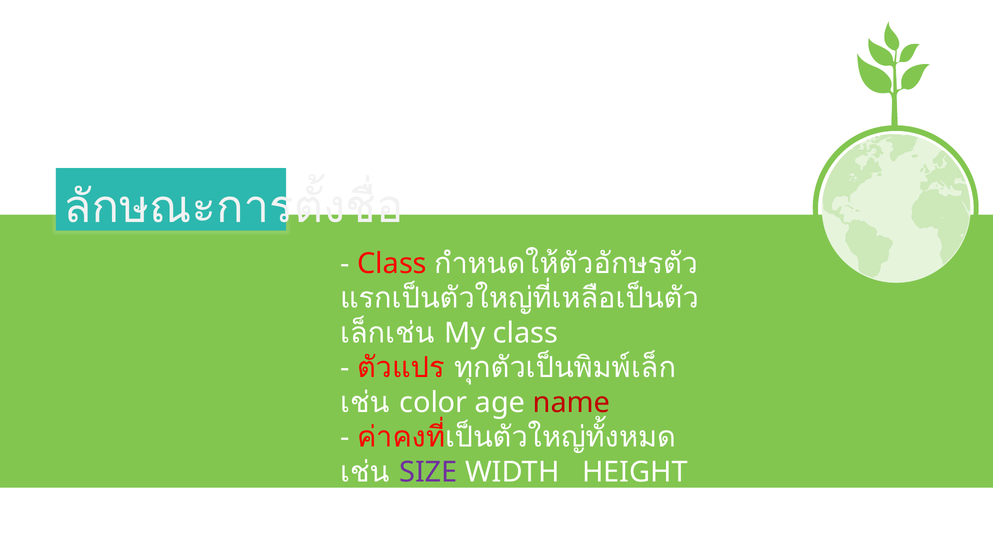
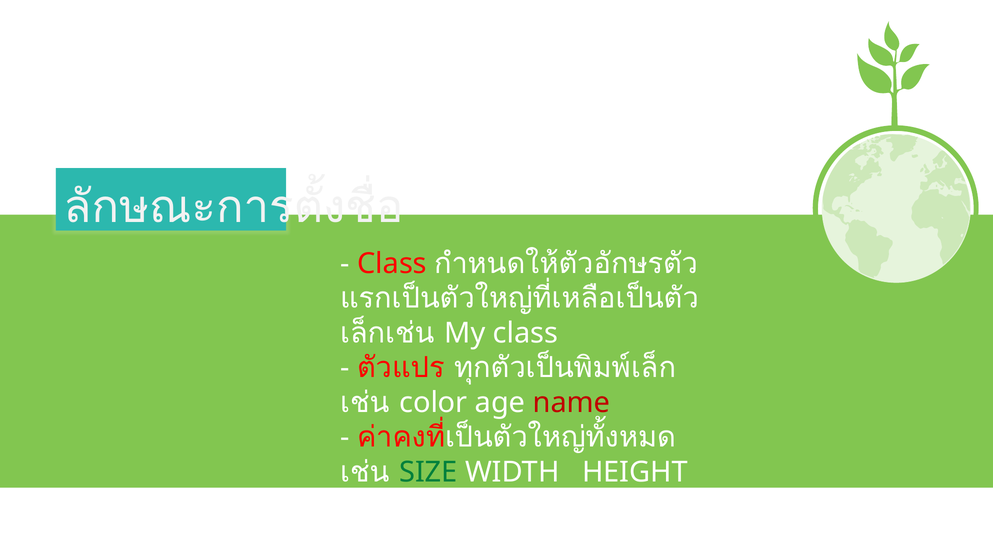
SIZE colour: purple -> green (428, 472)
